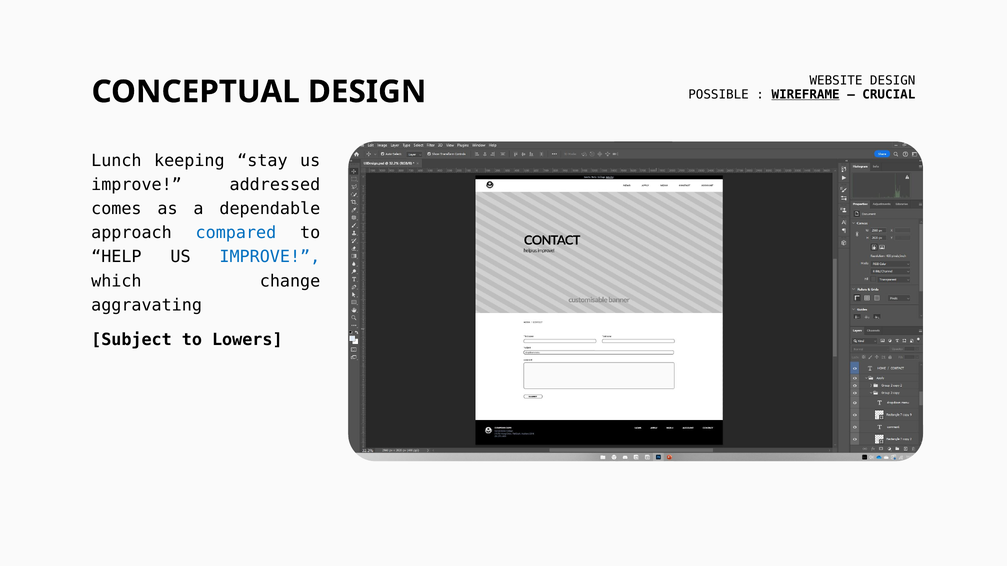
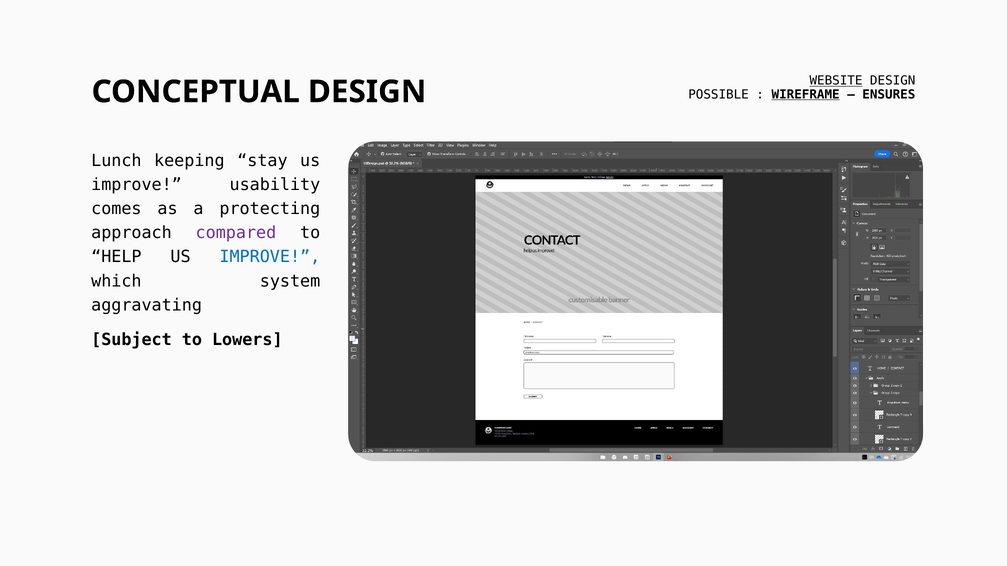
WEBSITE underline: none -> present (836, 81)
CRUCIAL: CRUCIAL -> ENSURES (889, 94)
addressed: addressed -> usability (275, 185)
dependable: dependable -> protecting (270, 209)
compared colour: blue -> purple (236, 233)
change: change -> system (290, 281)
